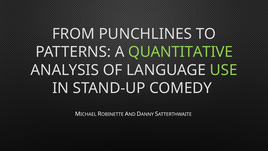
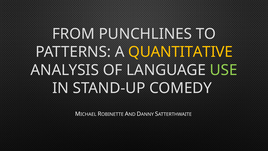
QUANTITATIVE colour: light green -> yellow (181, 52)
